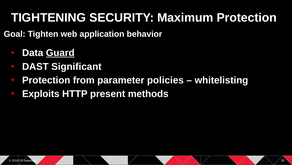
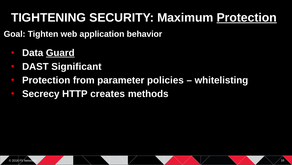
Protection underline: none -> present (247, 18)
Exploits: Exploits -> Secrecy (41, 93)
present: present -> creates (108, 93)
